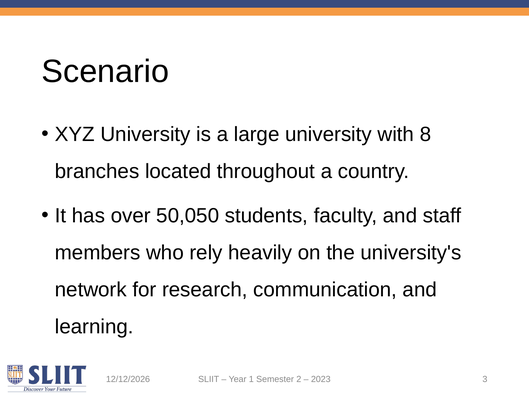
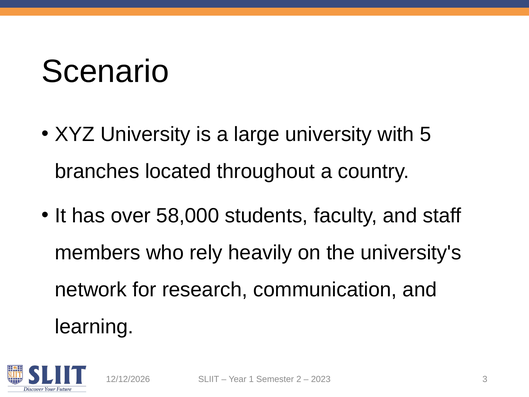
8: 8 -> 5 (425, 134)
50,050: 50,050 -> 58,000 (188, 216)
